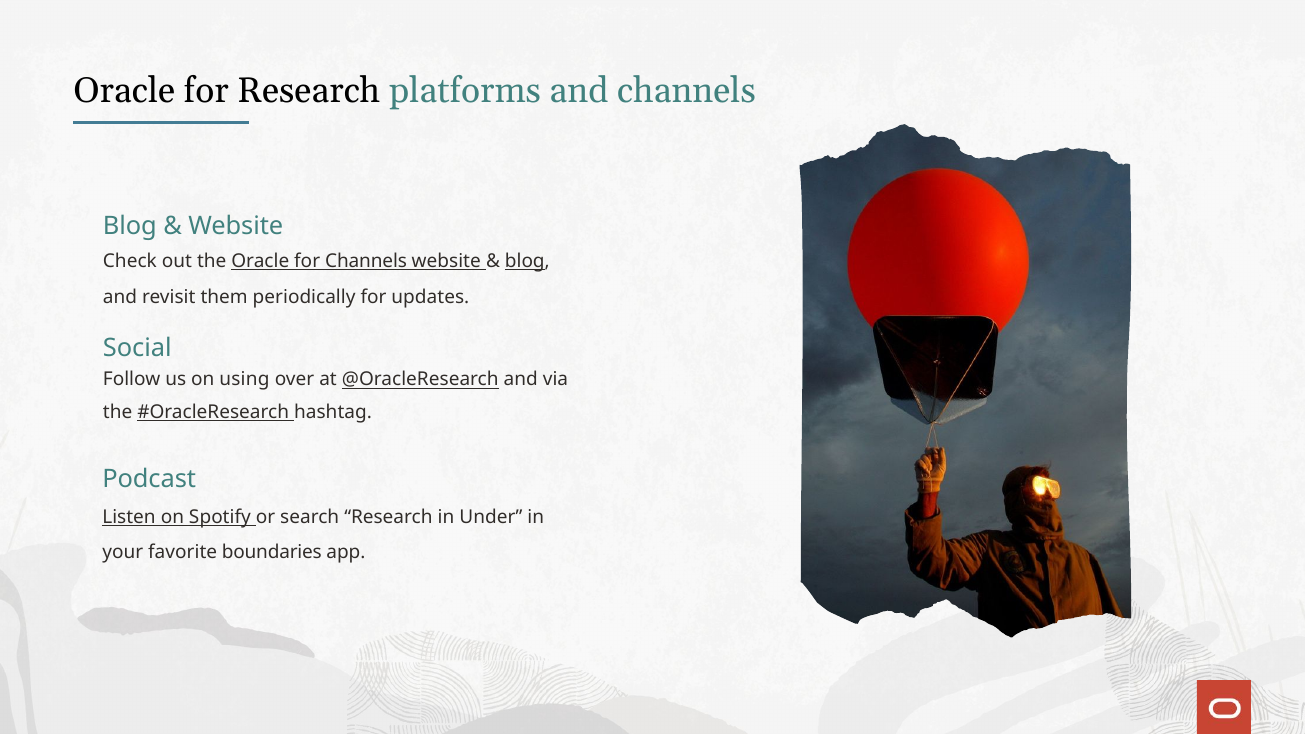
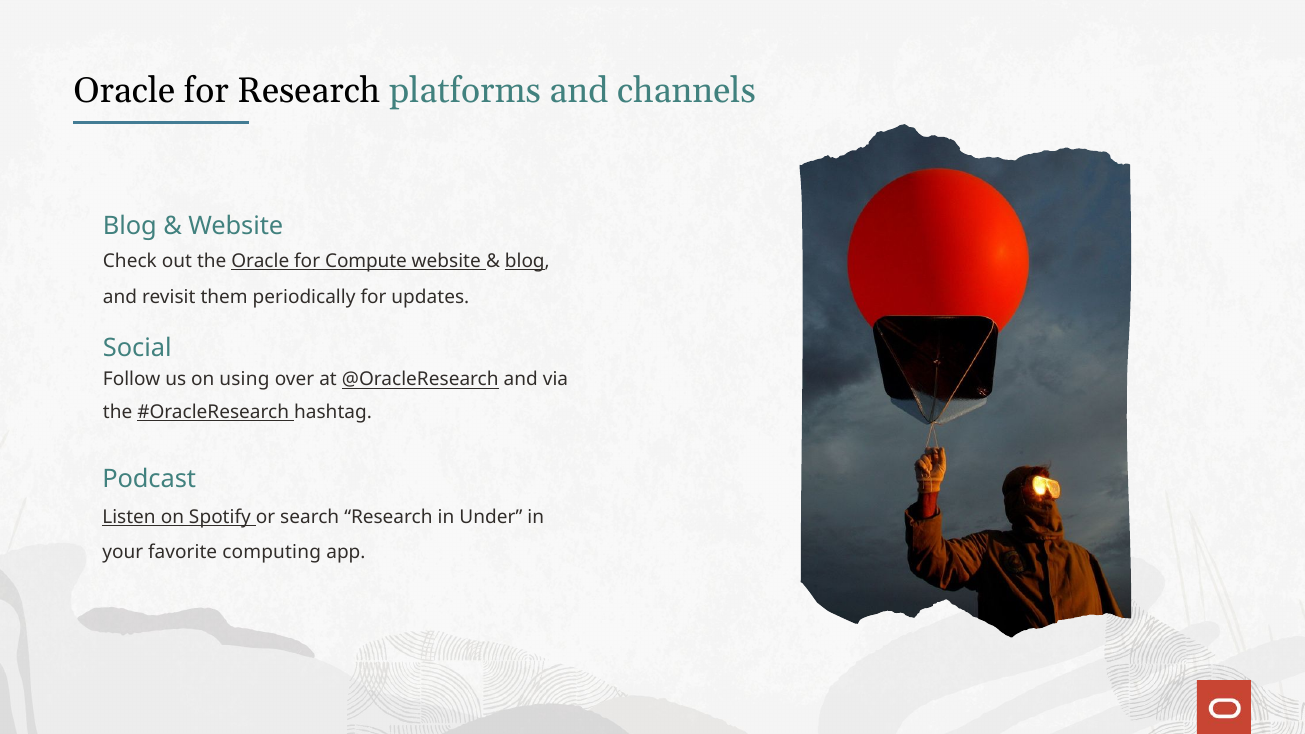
for Channels: Channels -> Compute (366, 261)
boundaries: boundaries -> computing (272, 553)
